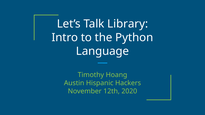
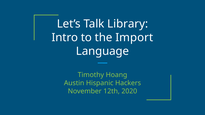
Python: Python -> Import (134, 38)
